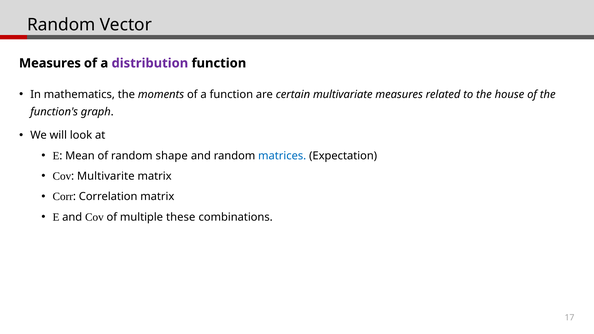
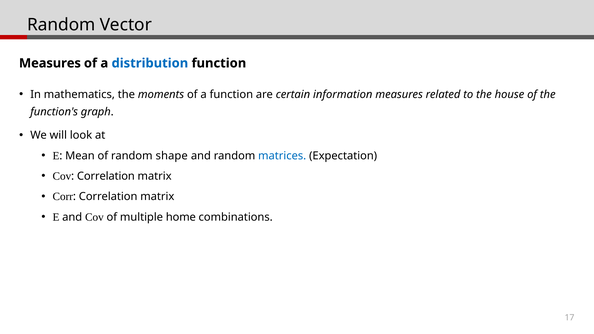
distribution colour: purple -> blue (150, 63)
multivariate: multivariate -> information (343, 94)
Multivarite: Multivarite -> Correlation (106, 176)
these: these -> home (181, 217)
